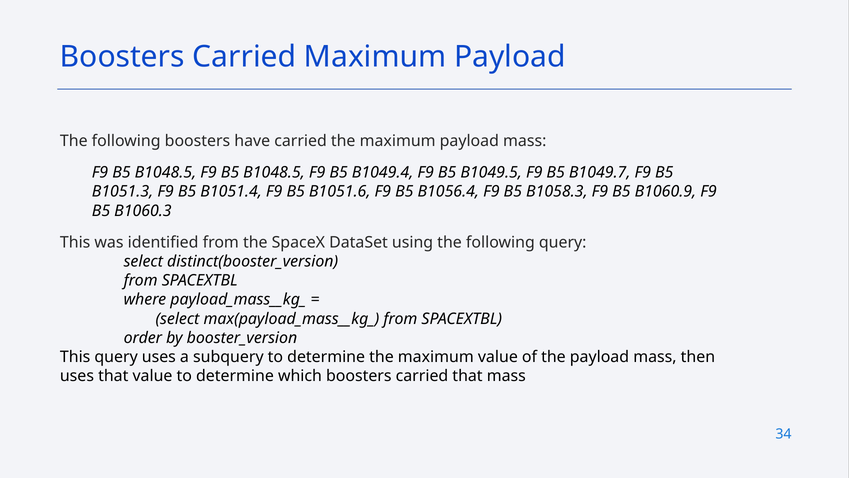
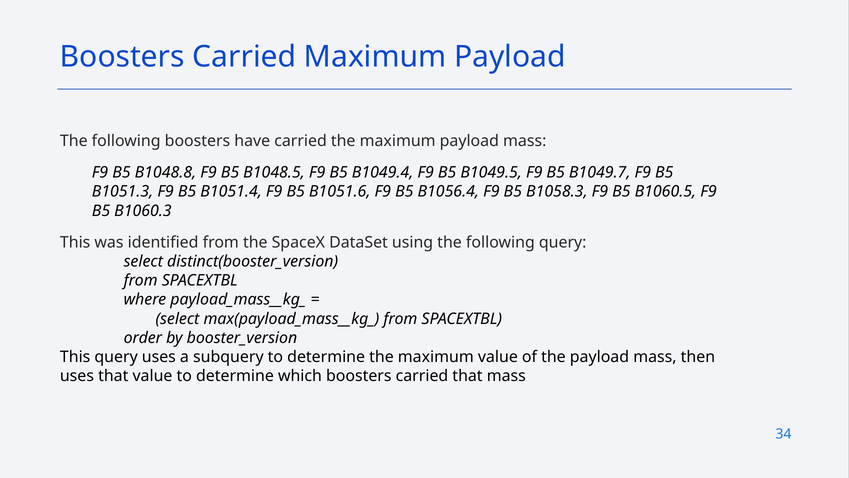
B1048.5: B1048.5 -> B1048.8 (165, 172)
B1060.9: B1060.9 -> B1060.5 (665, 192)
